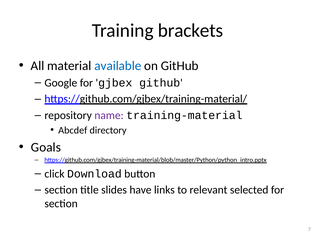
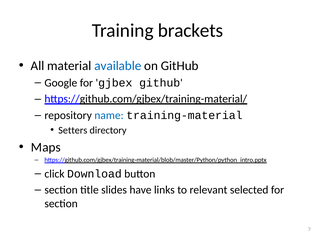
name colour: purple -> blue (109, 115)
Abcdef: Abcdef -> Setters (73, 130)
Goals: Goals -> Maps (46, 147)
